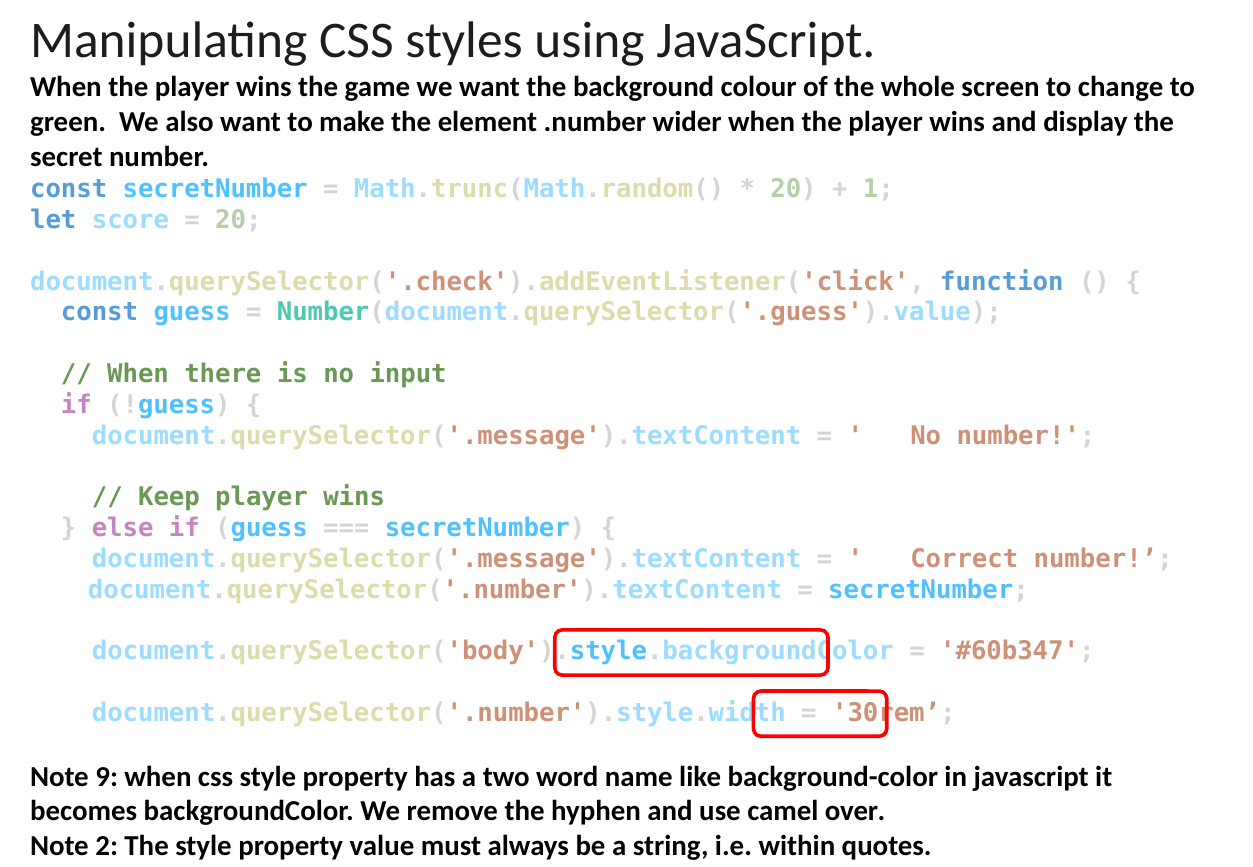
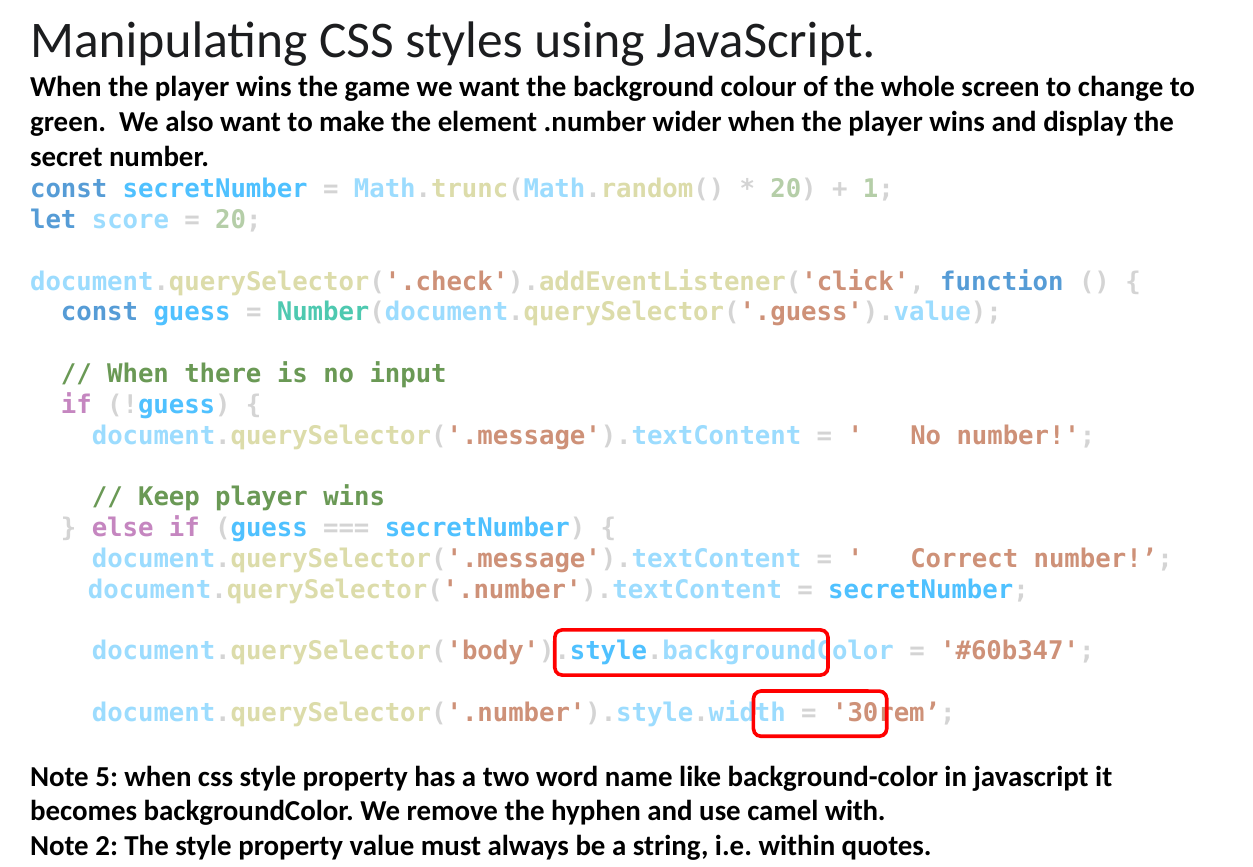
9: 9 -> 5 (107, 777)
over: over -> with (855, 812)
